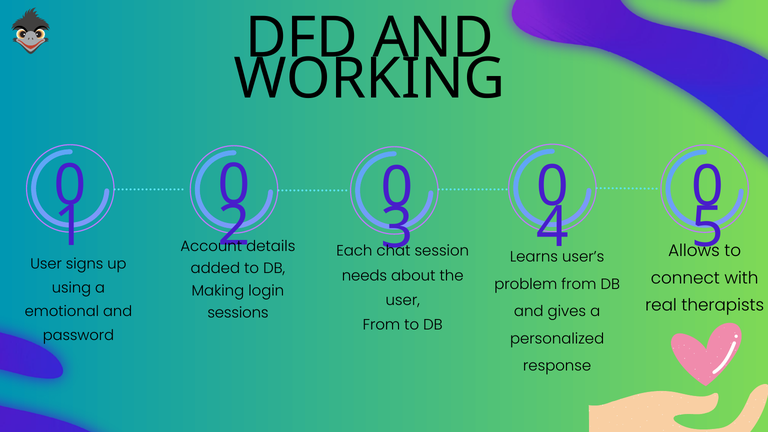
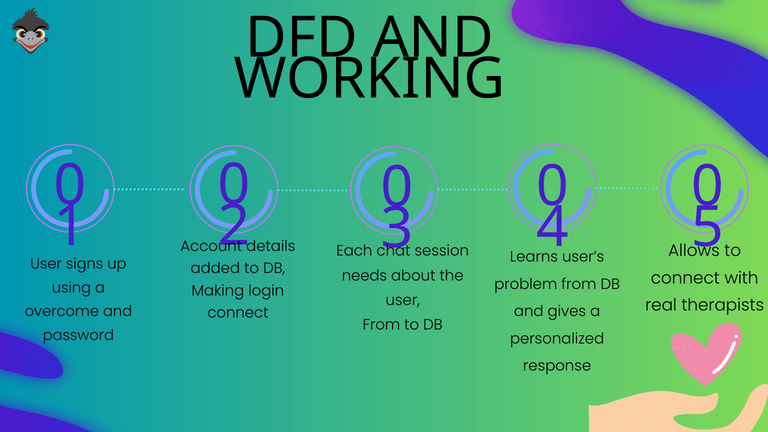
emotional: emotional -> overcome (62, 312)
sessions: sessions -> connect (238, 313)
